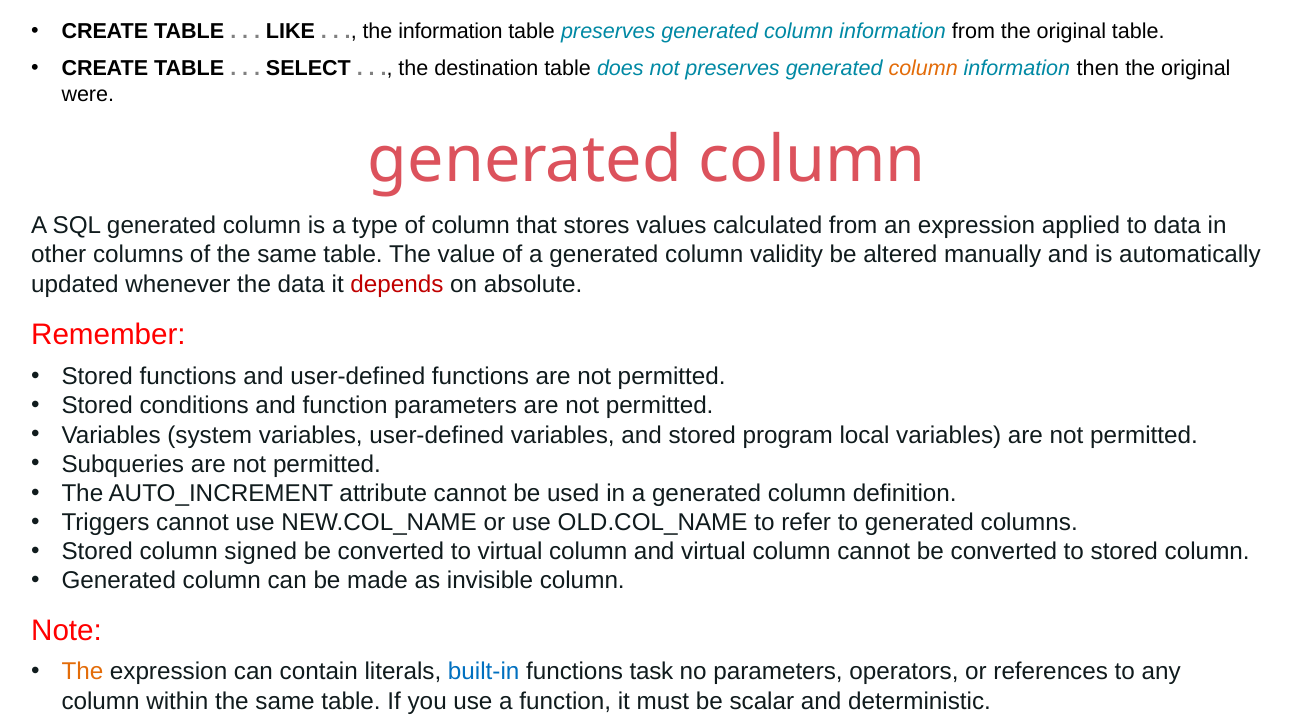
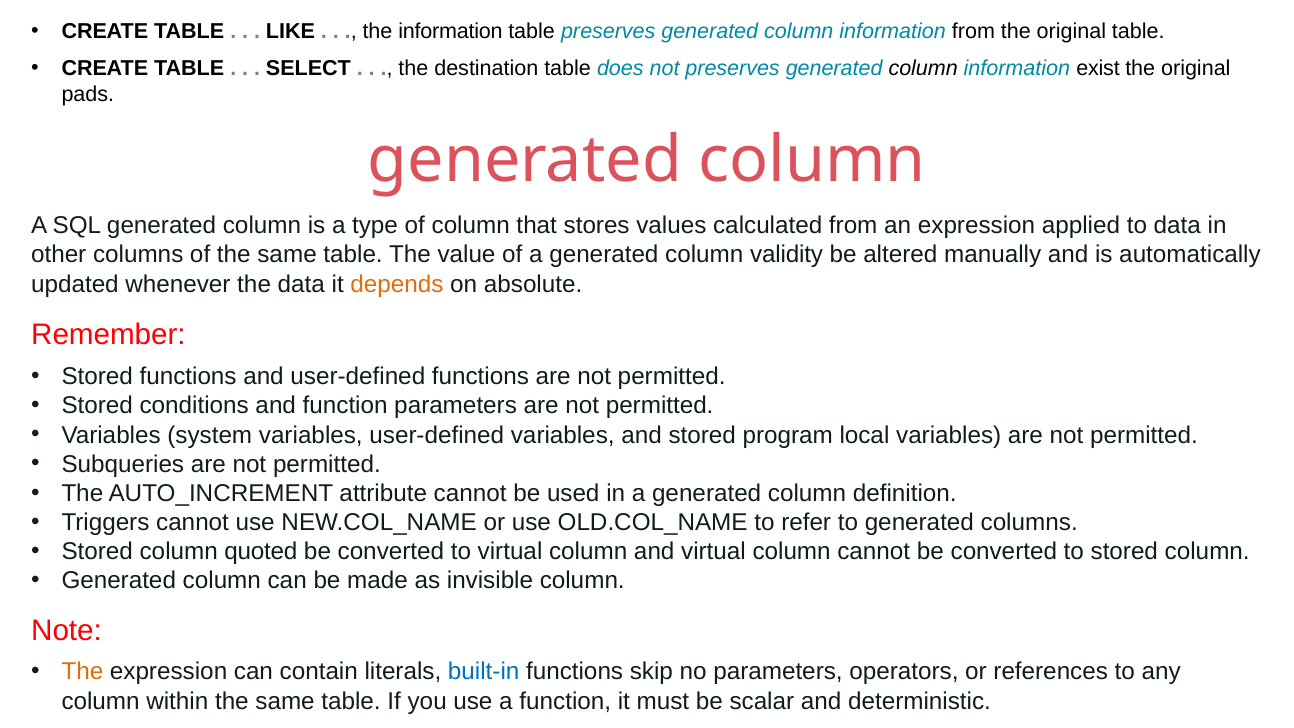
column colour: orange -> black (923, 69)
then: then -> exist (1098, 69)
were: were -> pads (88, 95)
depends colour: red -> orange (397, 284)
signed: signed -> quoted (261, 551)
task: task -> skip (651, 672)
